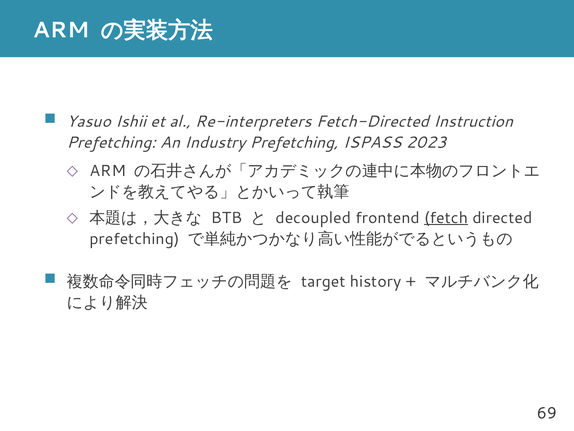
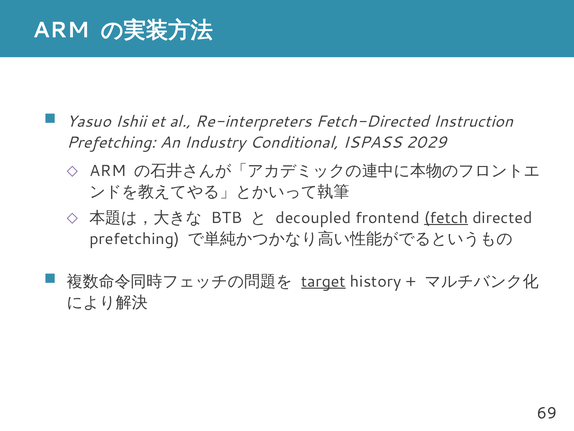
Industry Prefetching: Prefetching -> Conditional (294, 142)
2023: 2023 -> 2029 (426, 142)
target underline: none -> present (323, 281)
